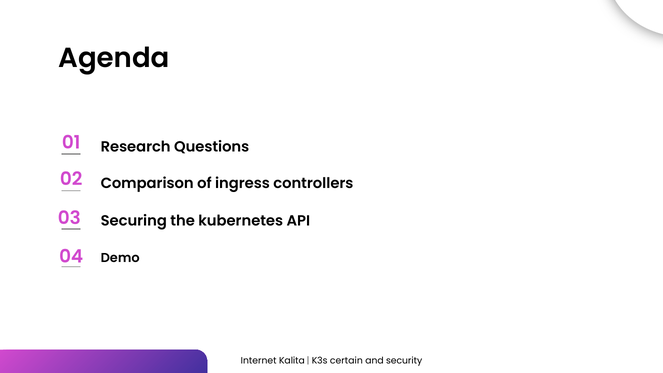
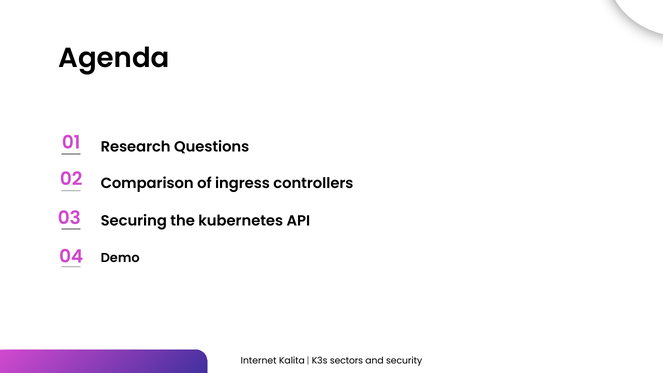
certain: certain -> sectors (346, 361)
